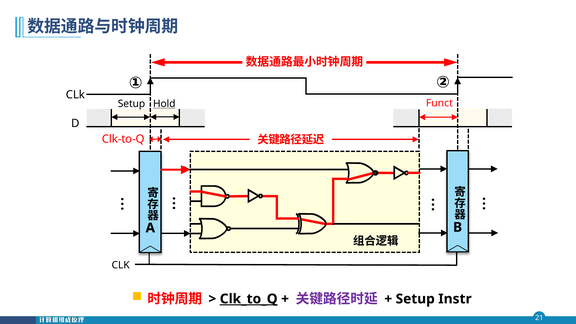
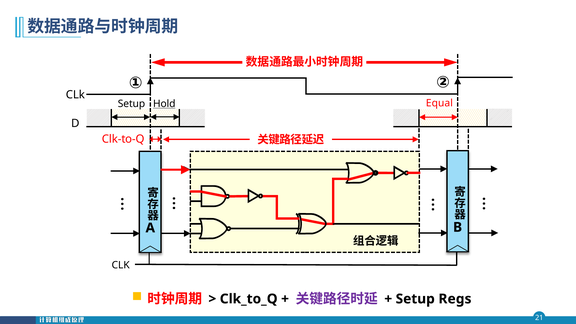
Funct: Funct -> Equal (439, 103)
Clk_to_Q underline: present -> none (249, 299)
Instr: Instr -> Regs (455, 299)
